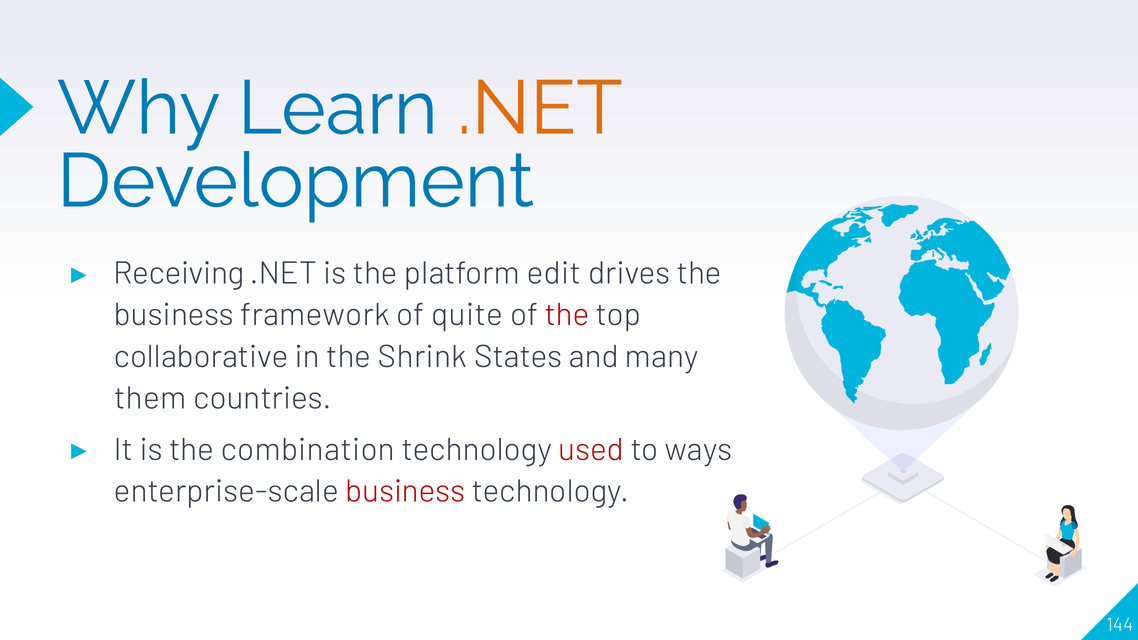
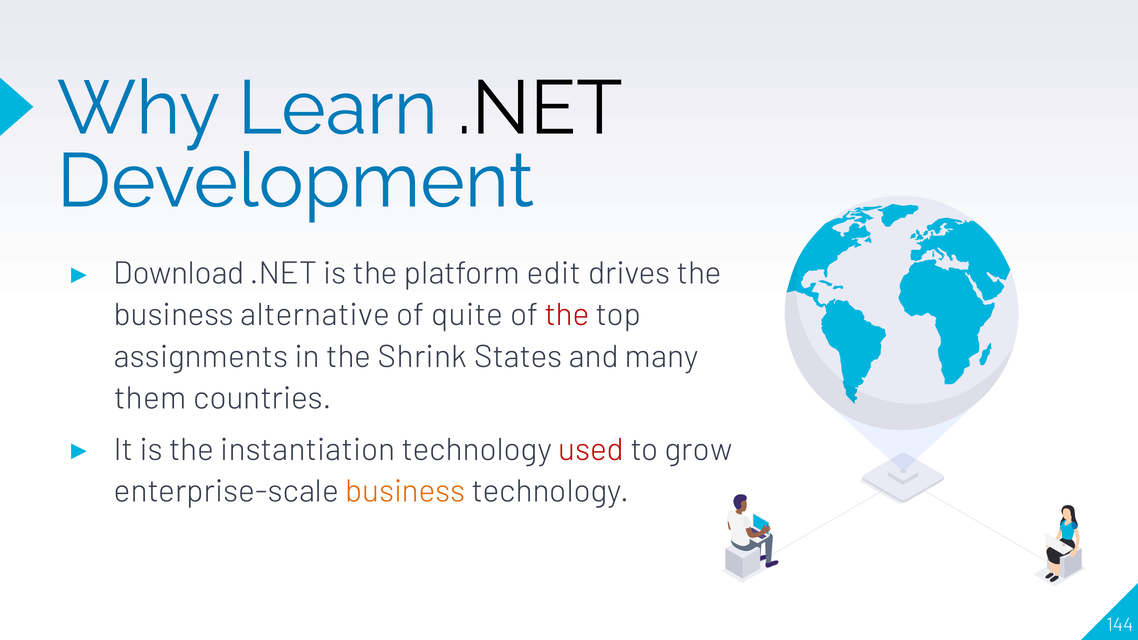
.NET colour: orange -> black (540, 109)
Receiving: Receiving -> Download (179, 273)
framework: framework -> alternative (315, 315)
collaborative: collaborative -> assignments (201, 357)
combination: combination -> instantiation (308, 450)
ways: ways -> grow (698, 450)
business colour: red -> orange (405, 491)
